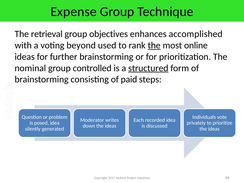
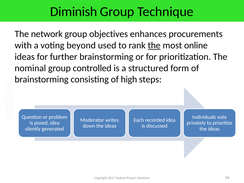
Expense: Expense -> Diminish (74, 12)
retrieval: retrieval -> network (47, 34)
accomplished: accomplished -> procurements (196, 34)
structured underline: present -> none (148, 68)
paid: paid -> high (129, 79)
